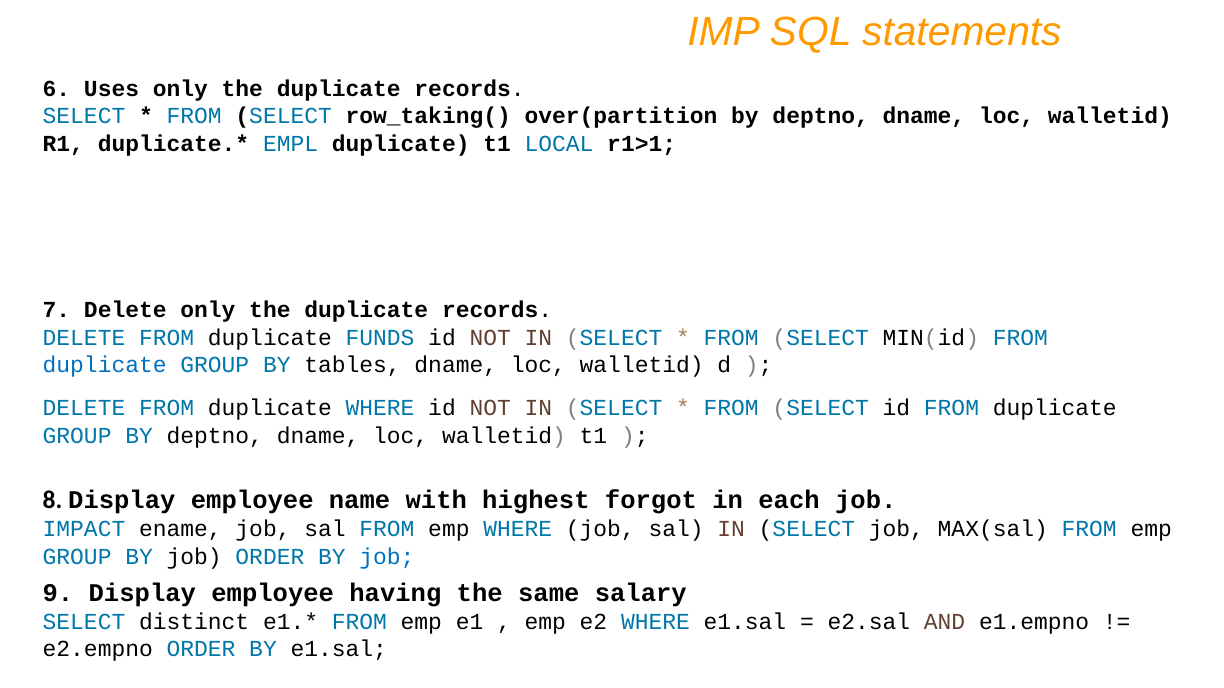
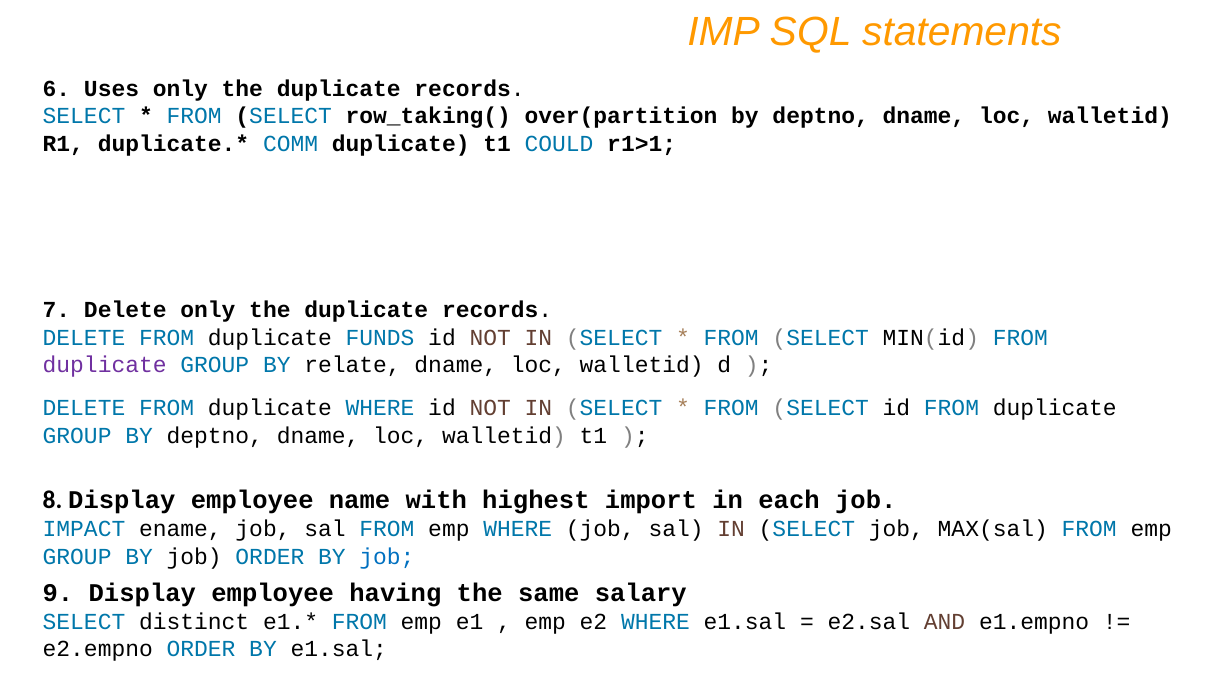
EMPL: EMPL -> COMM (291, 144)
LOCAL: LOCAL -> COULD (559, 144)
duplicate colour: blue -> purple (105, 365)
tables: tables -> relate (353, 365)
forgot: forgot -> import (651, 501)
